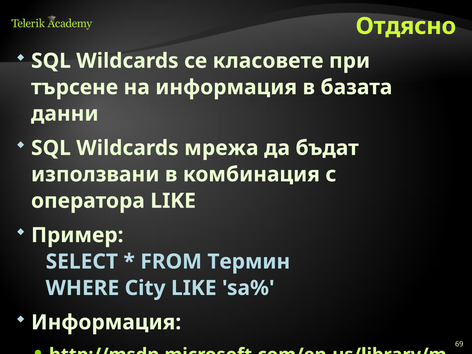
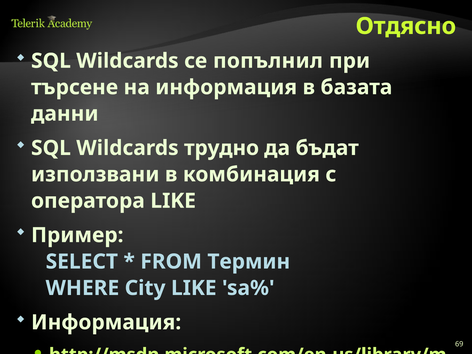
класовете: класовете -> попълнил (268, 61)
мрежа: мрежа -> трудно (222, 148)
